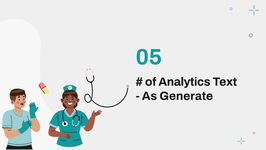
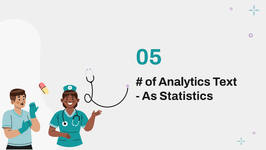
Generate: Generate -> Statistics (186, 96)
